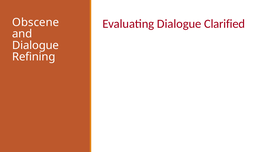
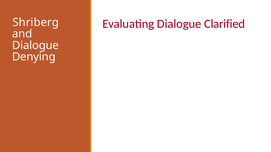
Obscene: Obscene -> Shriberg (36, 22)
Refining: Refining -> Denying (34, 57)
